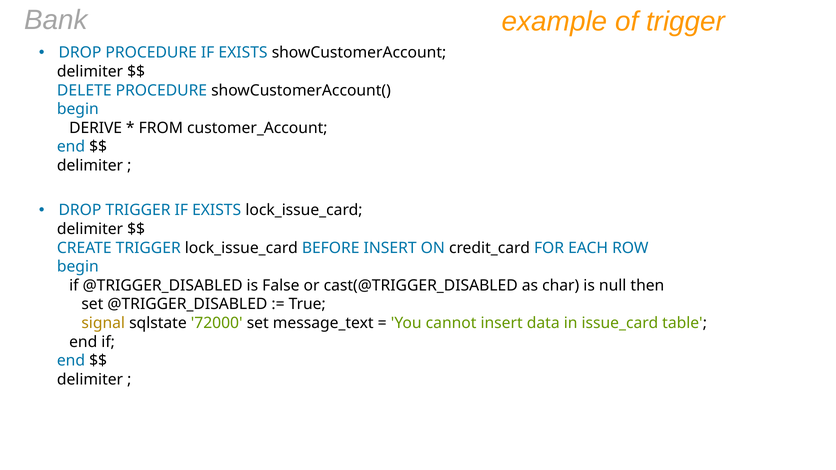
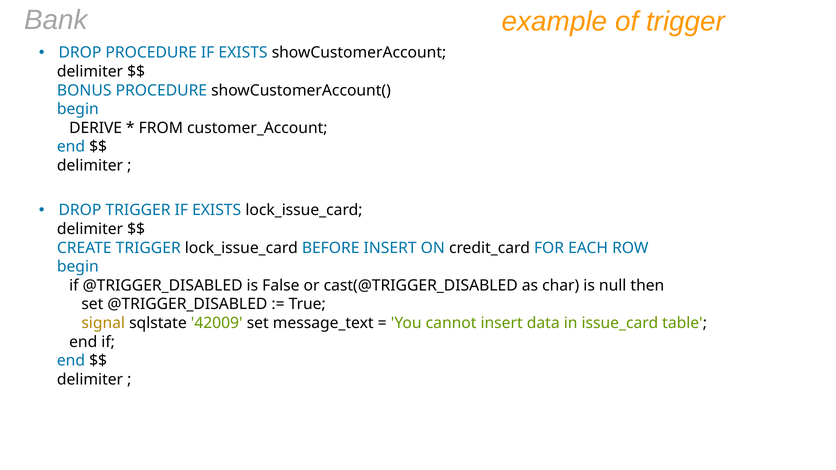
DELETE: DELETE -> BONUS (84, 90)
72000: 72000 -> 42009 (217, 323)
